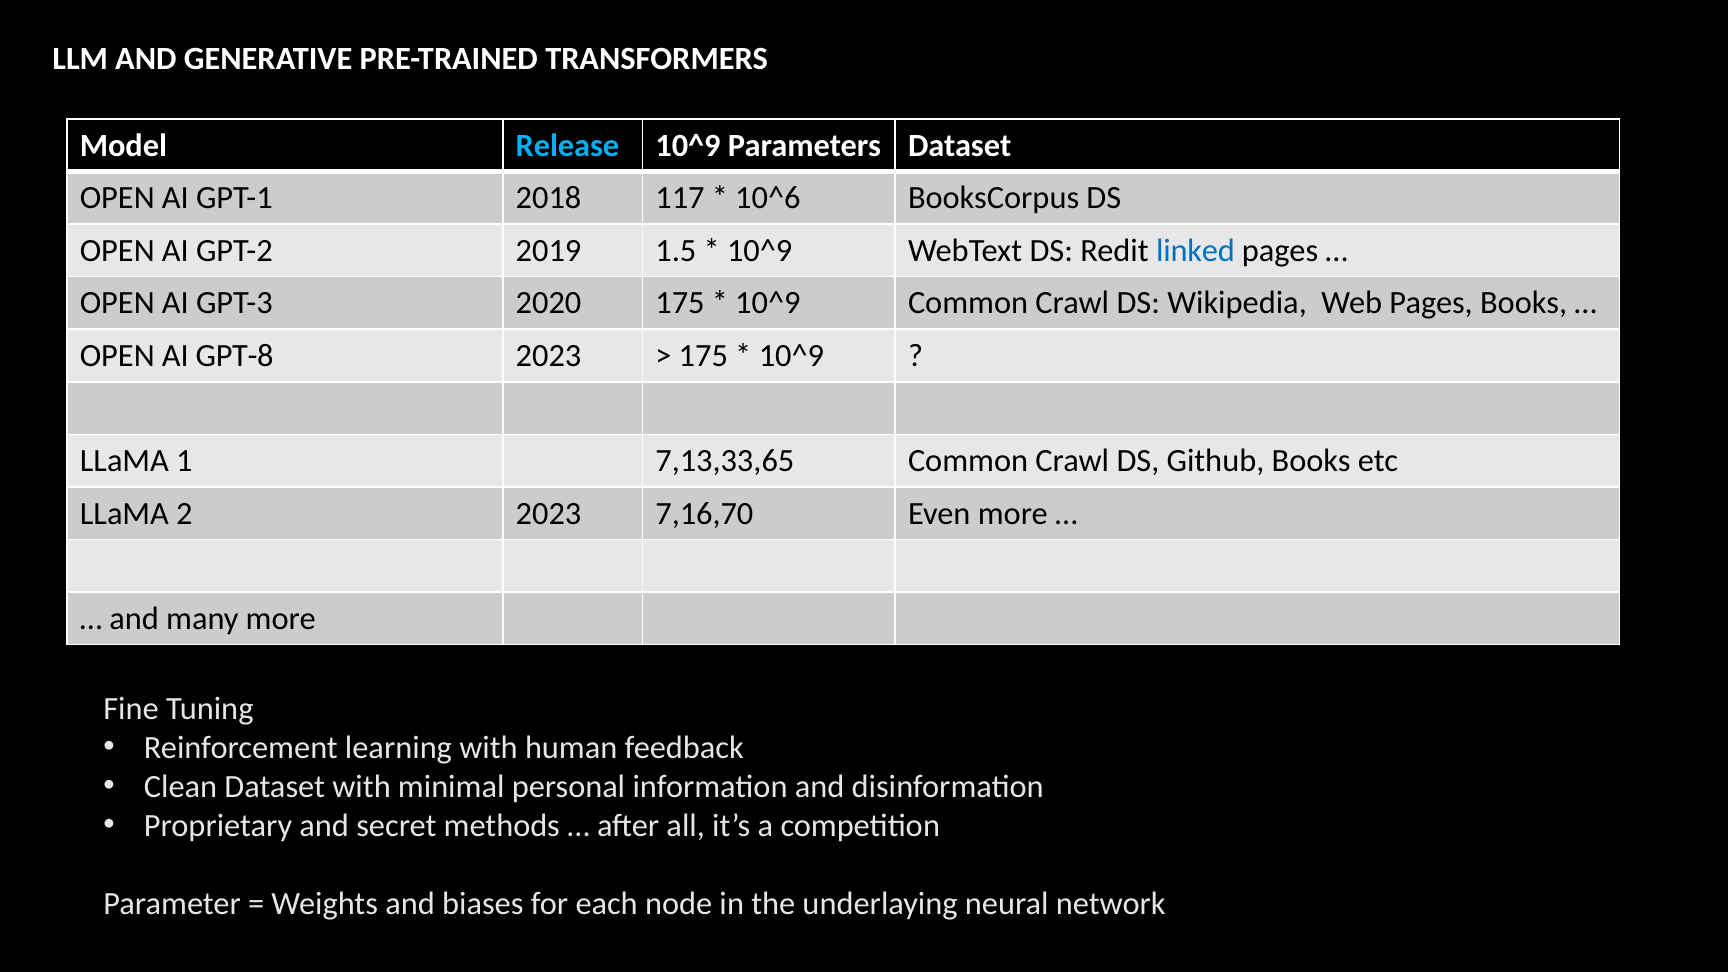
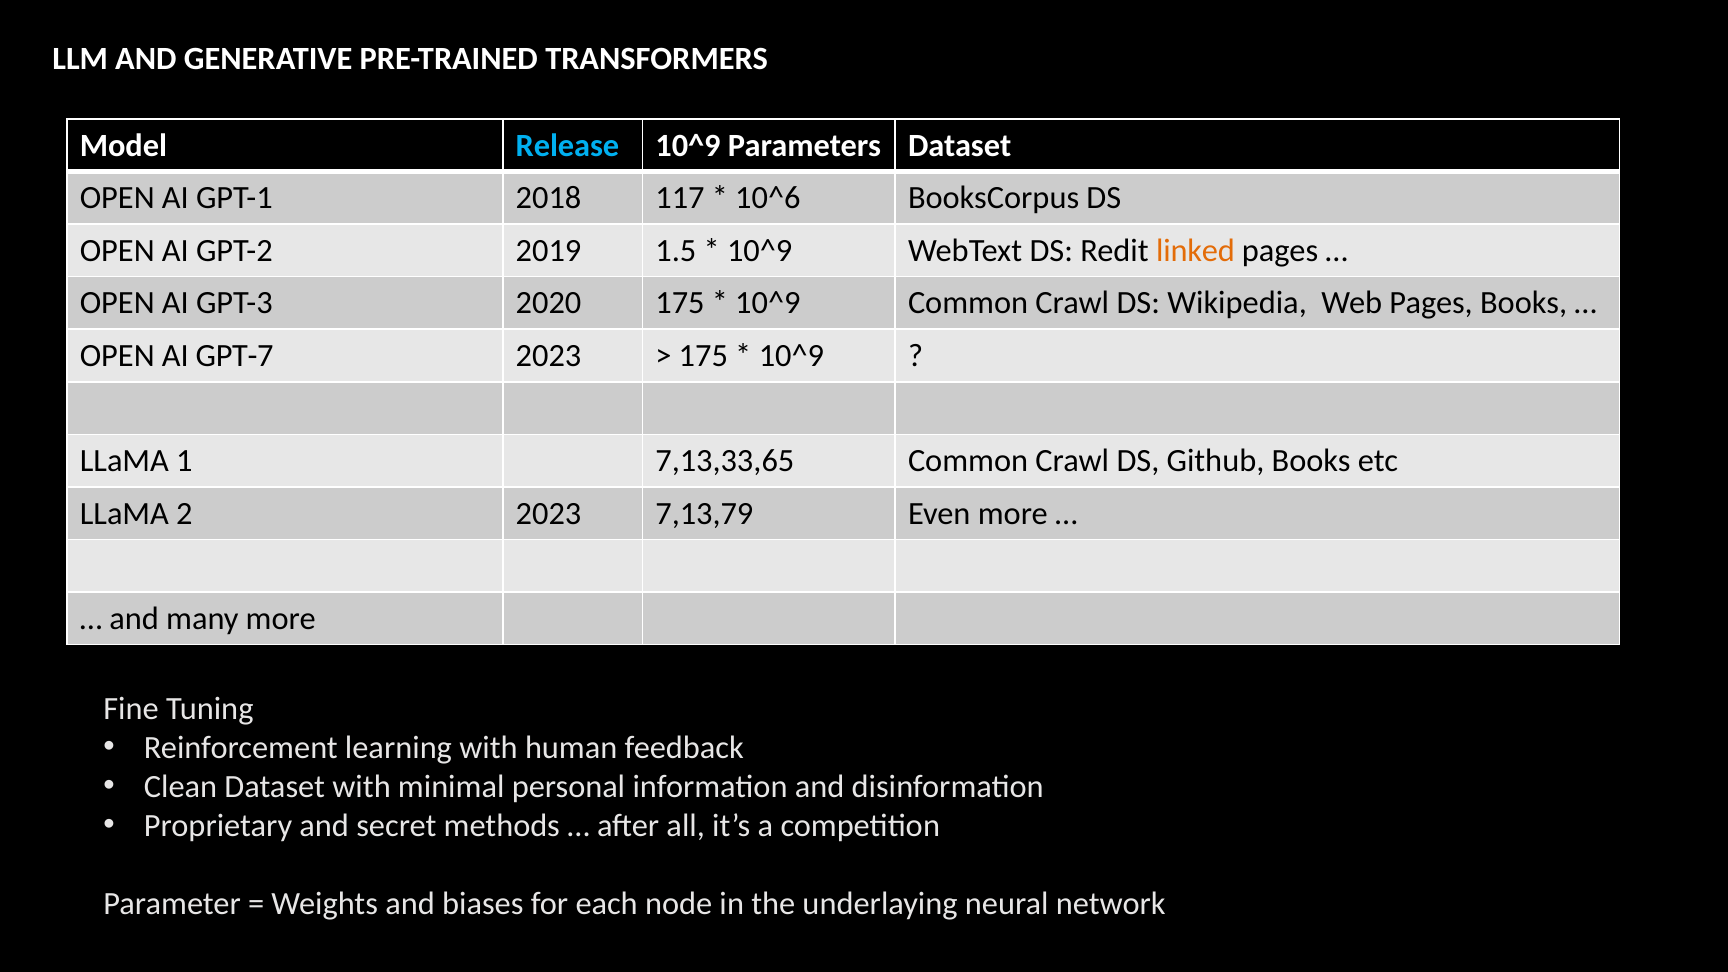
linked colour: blue -> orange (1195, 251)
GPT-8: GPT-8 -> GPT-7 (235, 356)
7,16,70: 7,16,70 -> 7,13,79 (704, 514)
